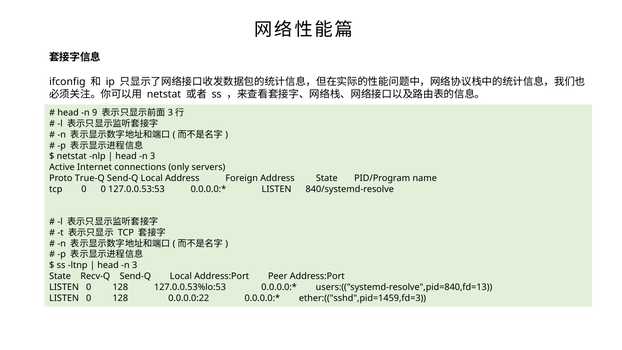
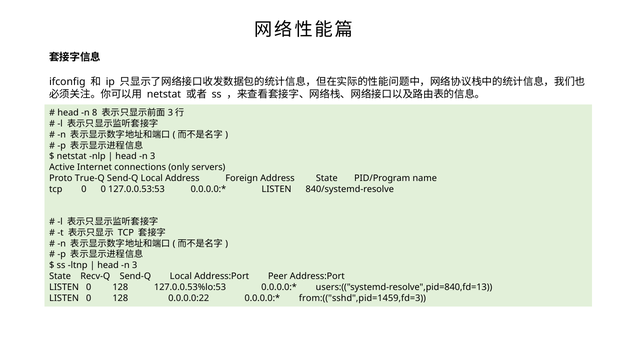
9: 9 -> 8 (95, 113)
ether:(("sshd",pid=1459,fd=3: ether:(("sshd",pid=1459,fd=3 -> from:(("sshd",pid=1459,fd=3 (362, 298)
